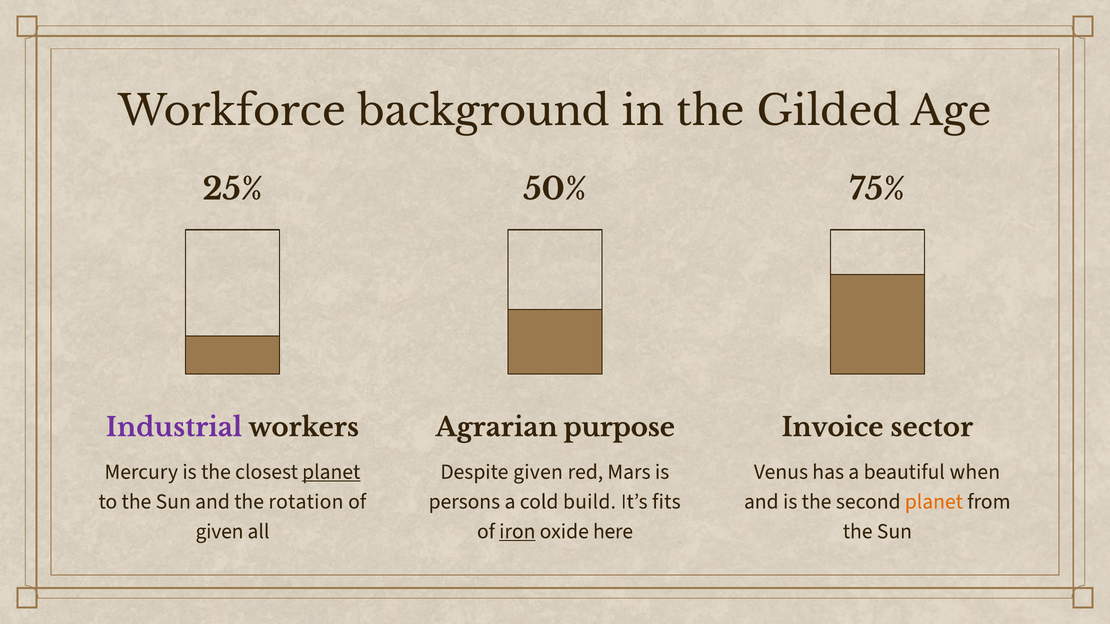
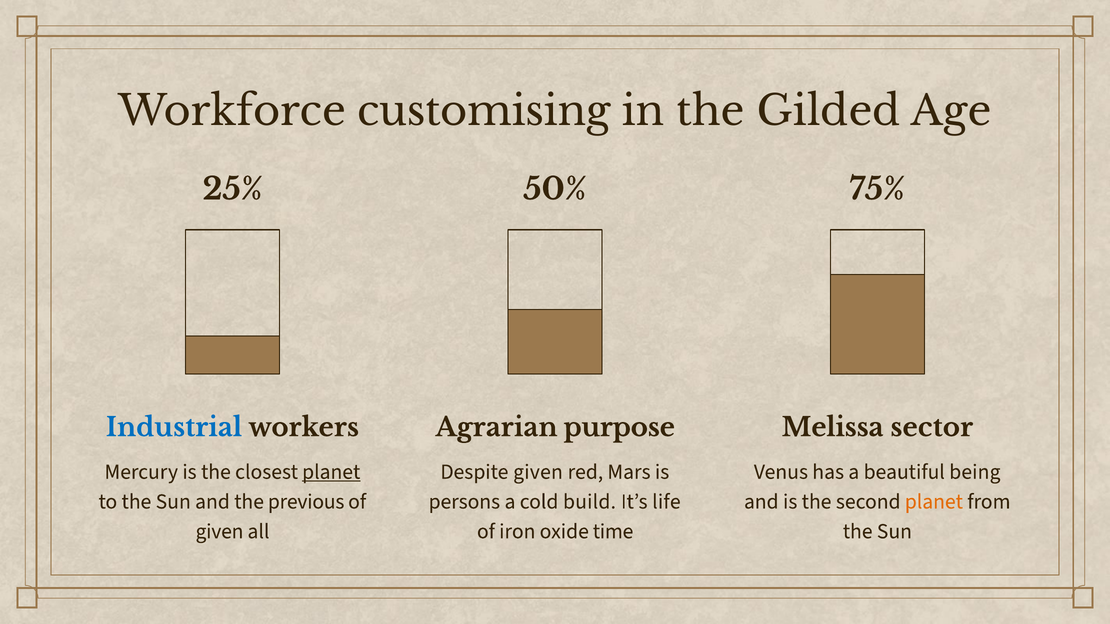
background: background -> customising (484, 112)
Industrial colour: purple -> blue (174, 428)
Invoice: Invoice -> Melissa (833, 428)
when: when -> being (975, 472)
rotation: rotation -> previous (306, 502)
fits: fits -> life (666, 502)
iron underline: present -> none (517, 531)
here: here -> time (613, 531)
